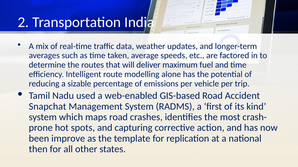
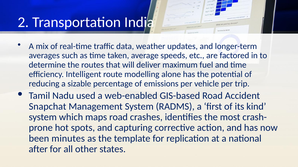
improve: improve -> minutes (68, 139)
then: then -> after (38, 150)
